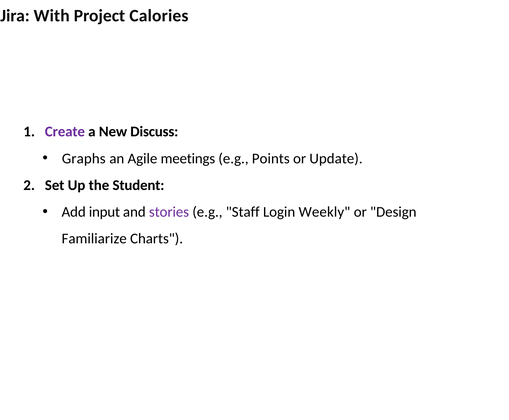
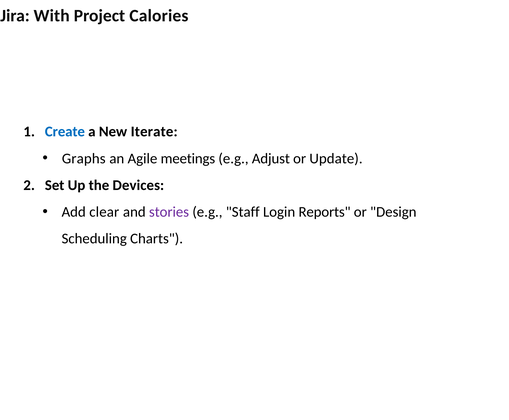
Create colour: purple -> blue (65, 132)
Discuss: Discuss -> Iterate (154, 132)
Points: Points -> Adjust (271, 158)
Student: Student -> Devices (138, 185)
input: input -> clear (104, 212)
Weekly: Weekly -> Reports (325, 212)
Familiarize: Familiarize -> Scheduling (94, 239)
